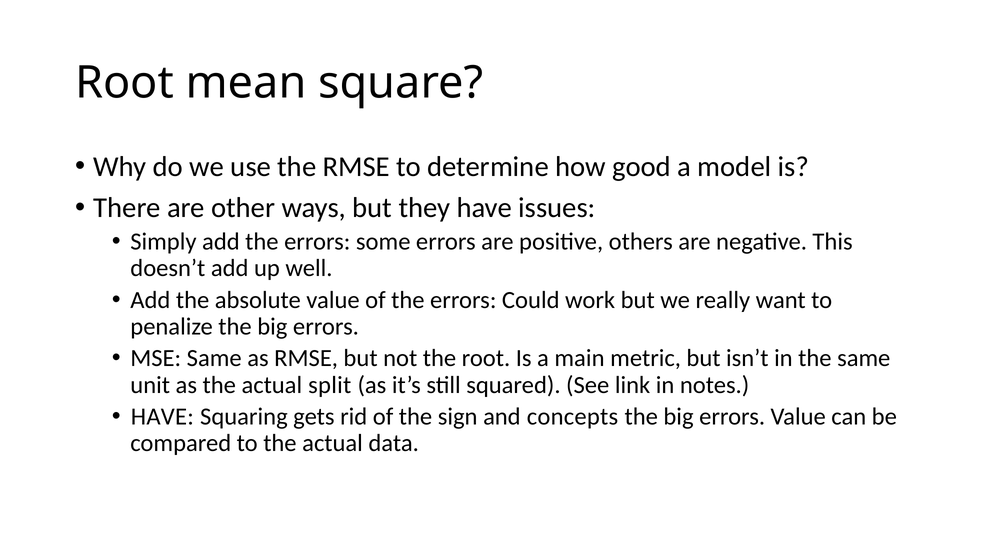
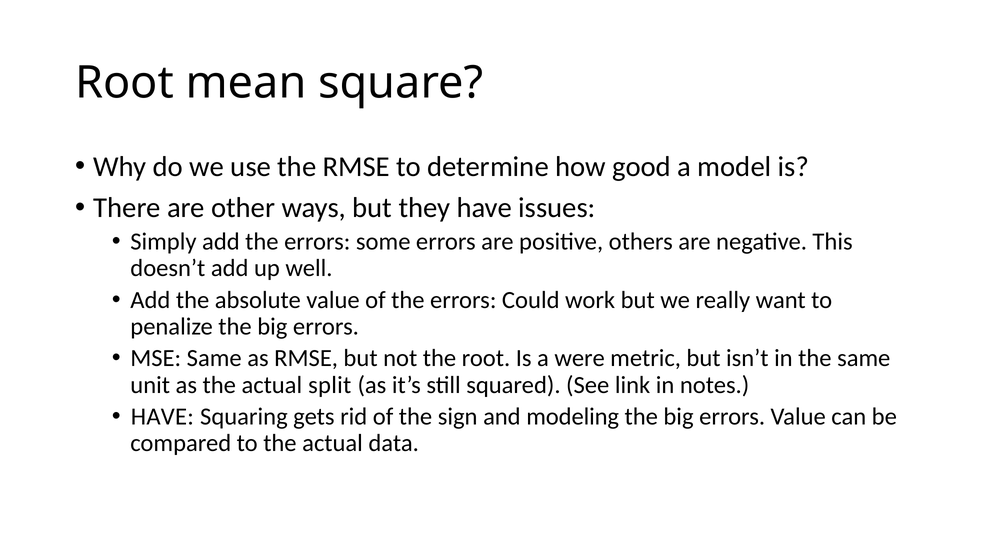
main: main -> were (580, 358)
concepts: concepts -> modeling (573, 416)
